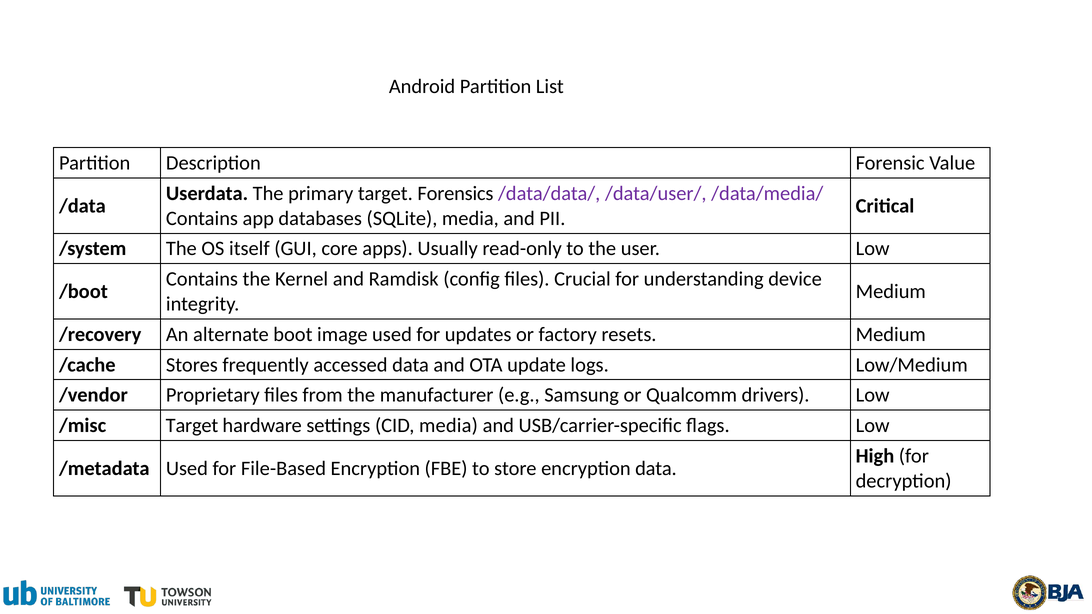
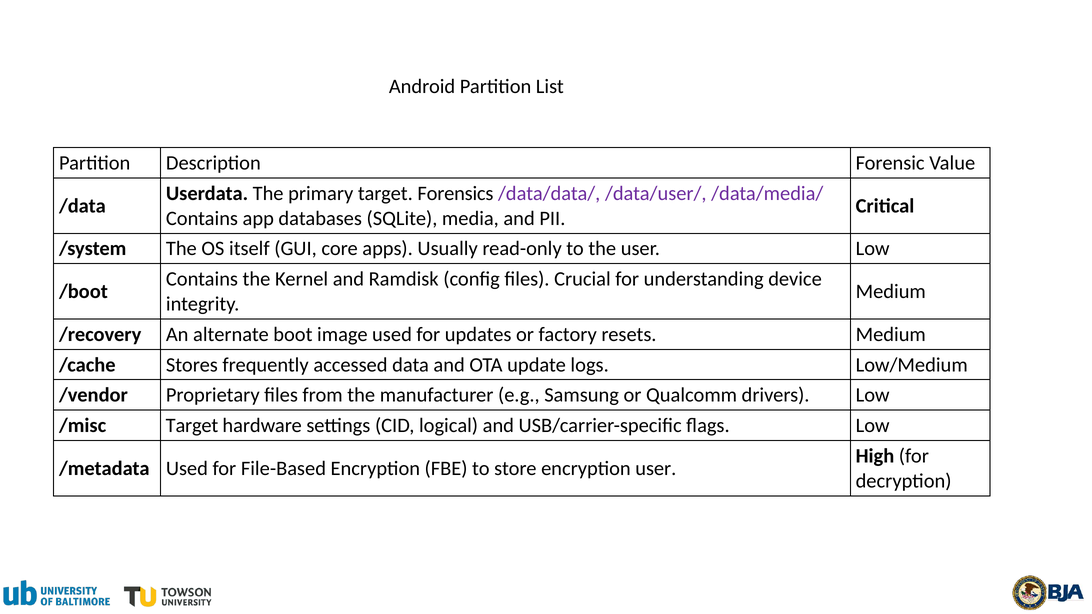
CID media: media -> logical (449, 426)
encryption data: data -> user (656, 469)
